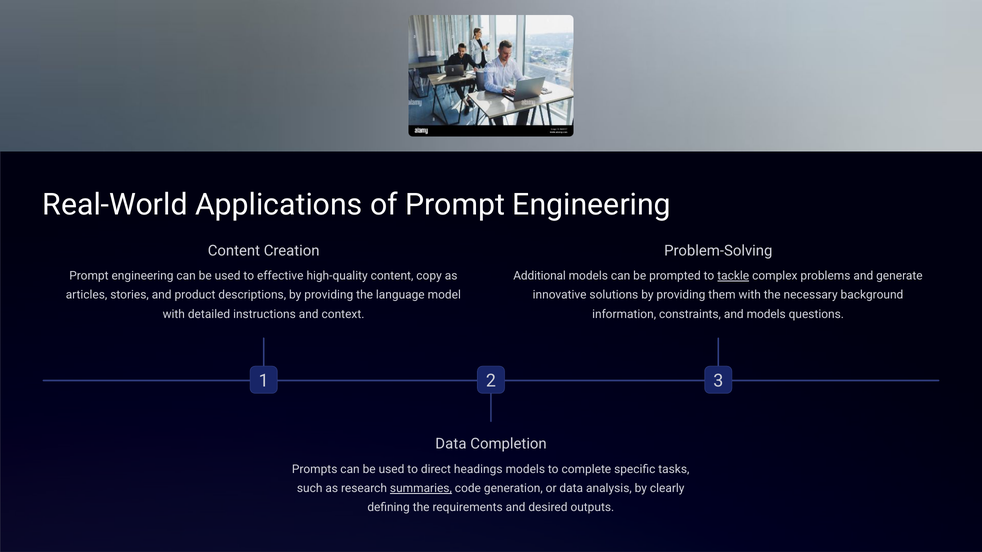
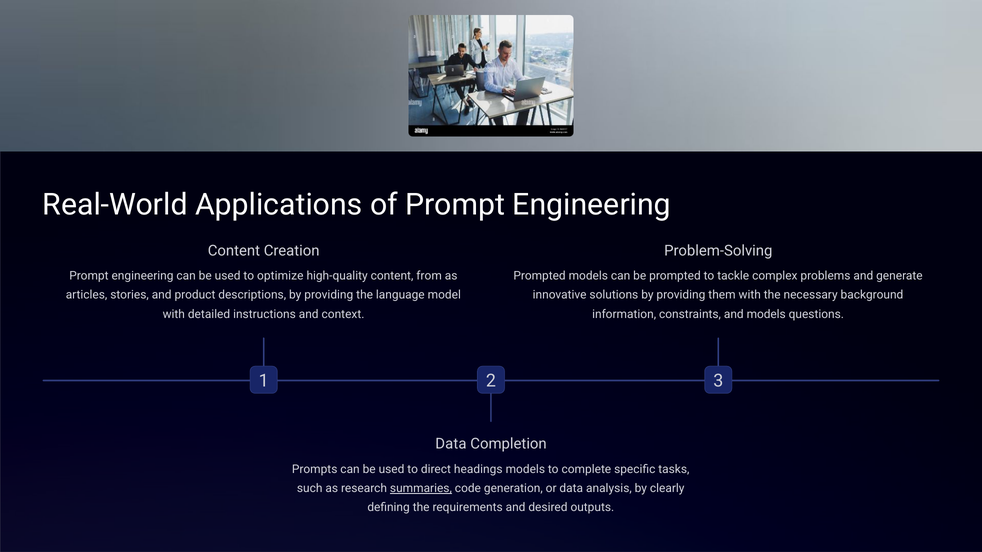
effective: effective -> optimize (280, 276)
copy: copy -> from (429, 276)
Additional: Additional -> Prompted (540, 276)
tackle underline: present -> none (733, 276)
